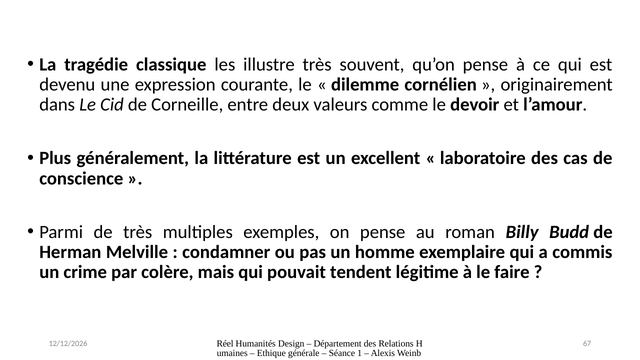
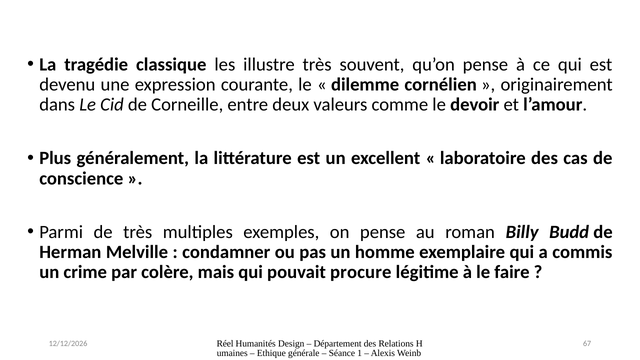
tendent: tendent -> procure (361, 272)
